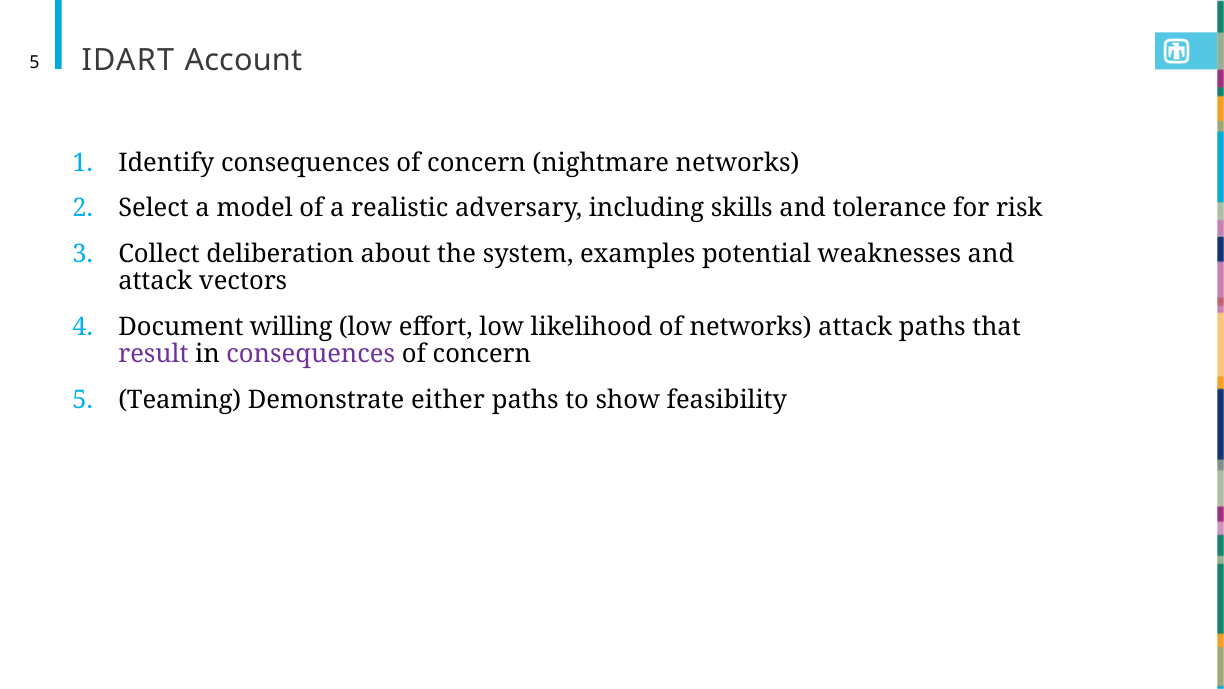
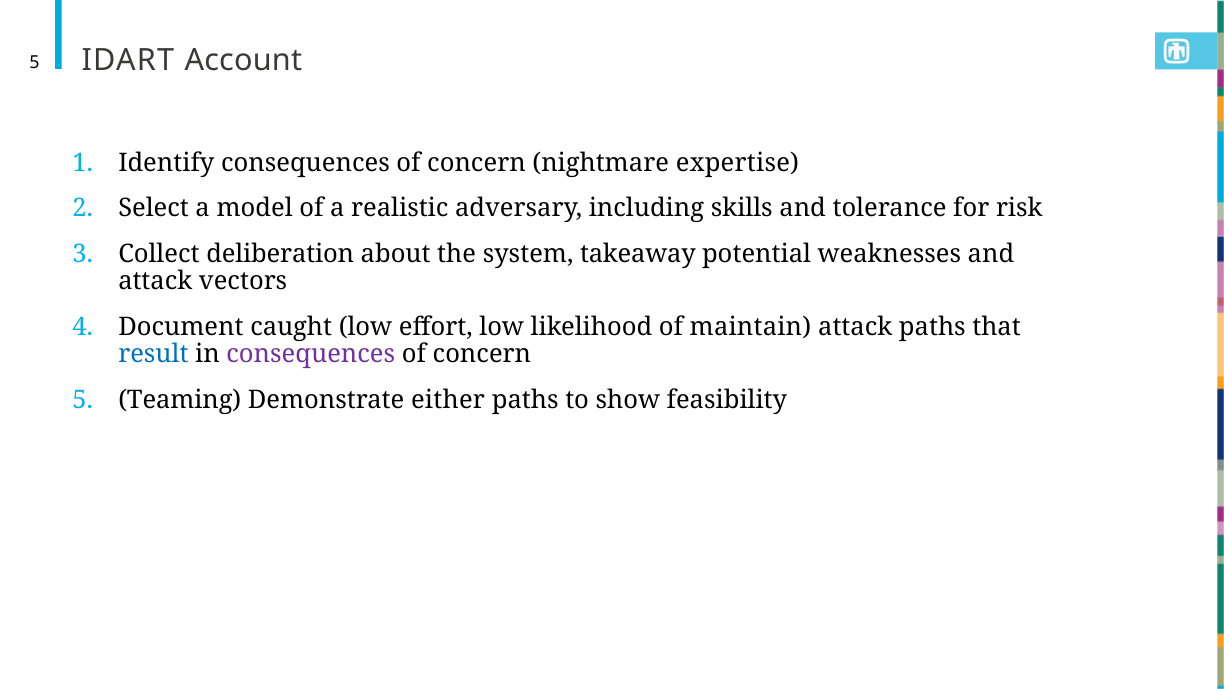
nightmare networks: networks -> expertise (737, 163)
examples: examples -> takeaway (638, 254)
willing: willing -> caught (291, 327)
of networks: networks -> maintain (750, 327)
result colour: purple -> blue (153, 354)
